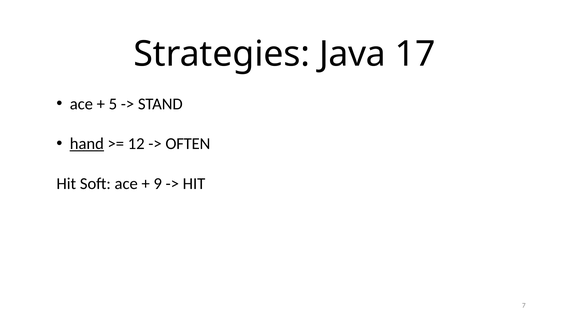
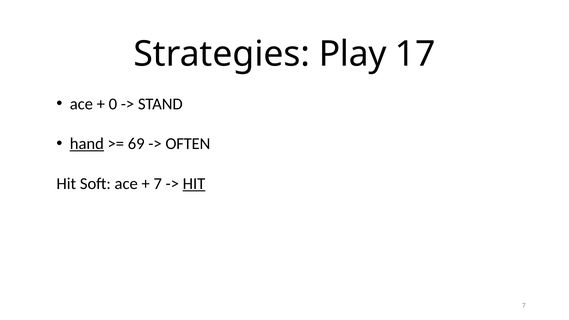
Java: Java -> Play (353, 54)
5: 5 -> 0 (113, 104)
12: 12 -> 69 (136, 144)
9: 9 -> 7 (158, 184)
HIT underline: none -> present (194, 184)
